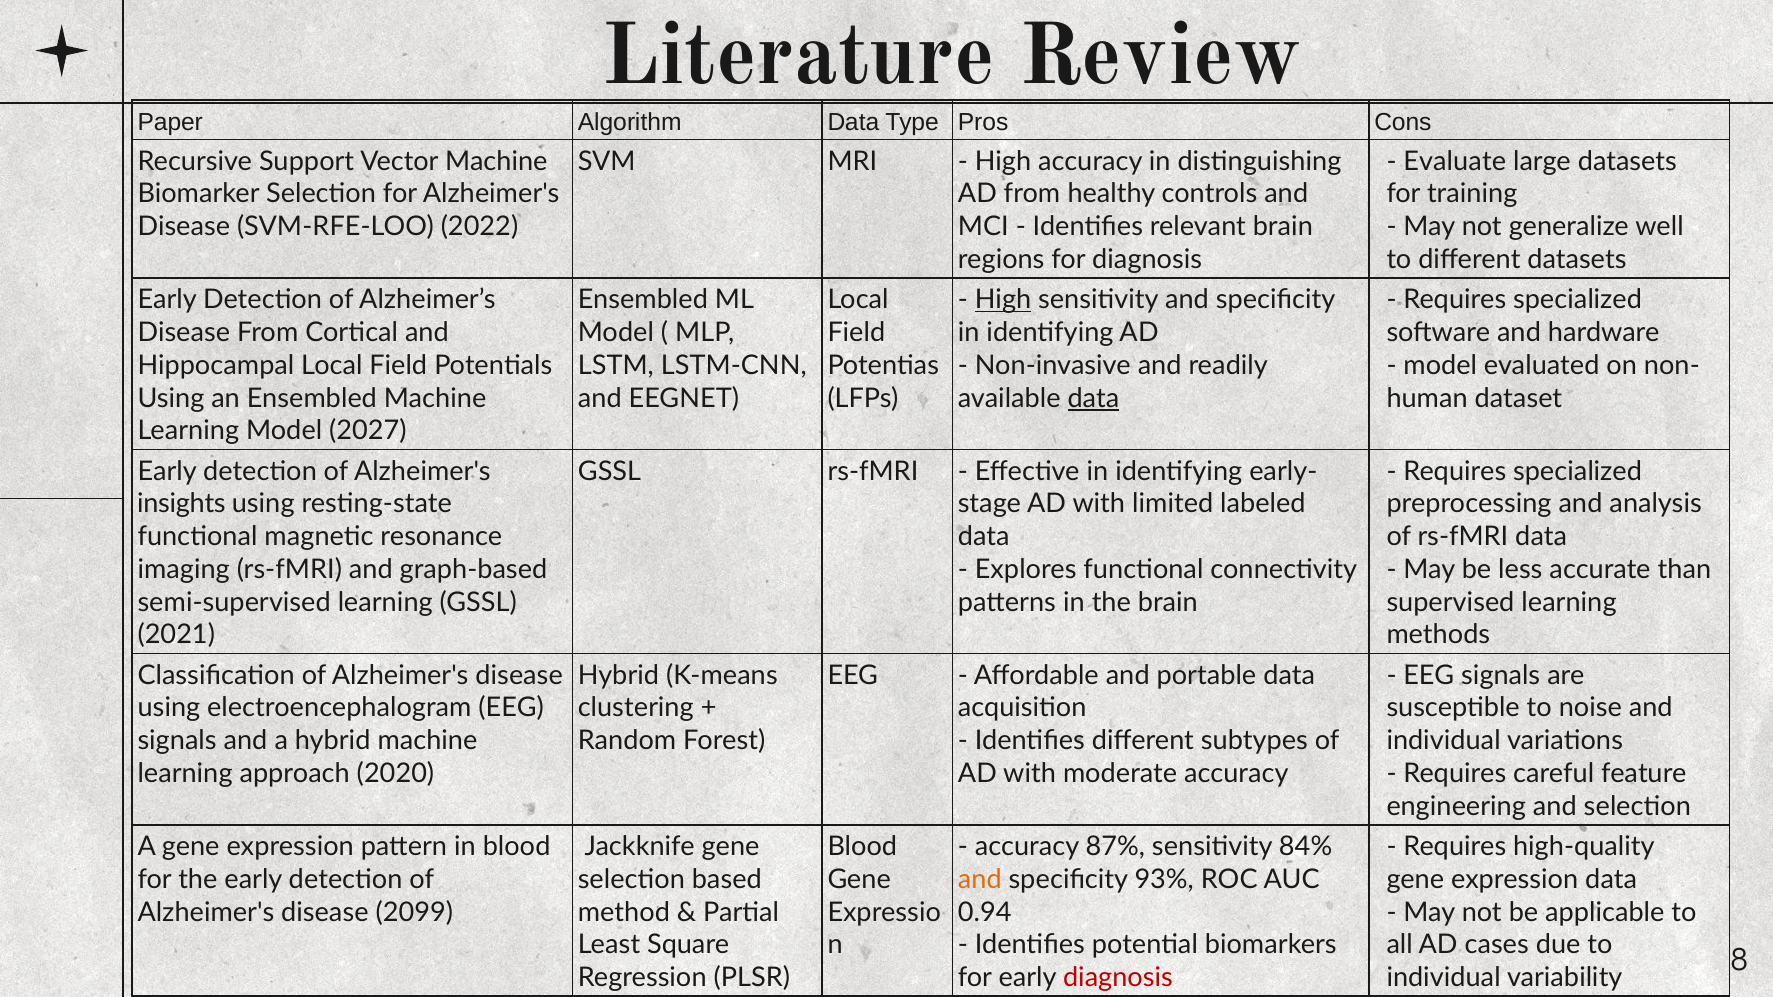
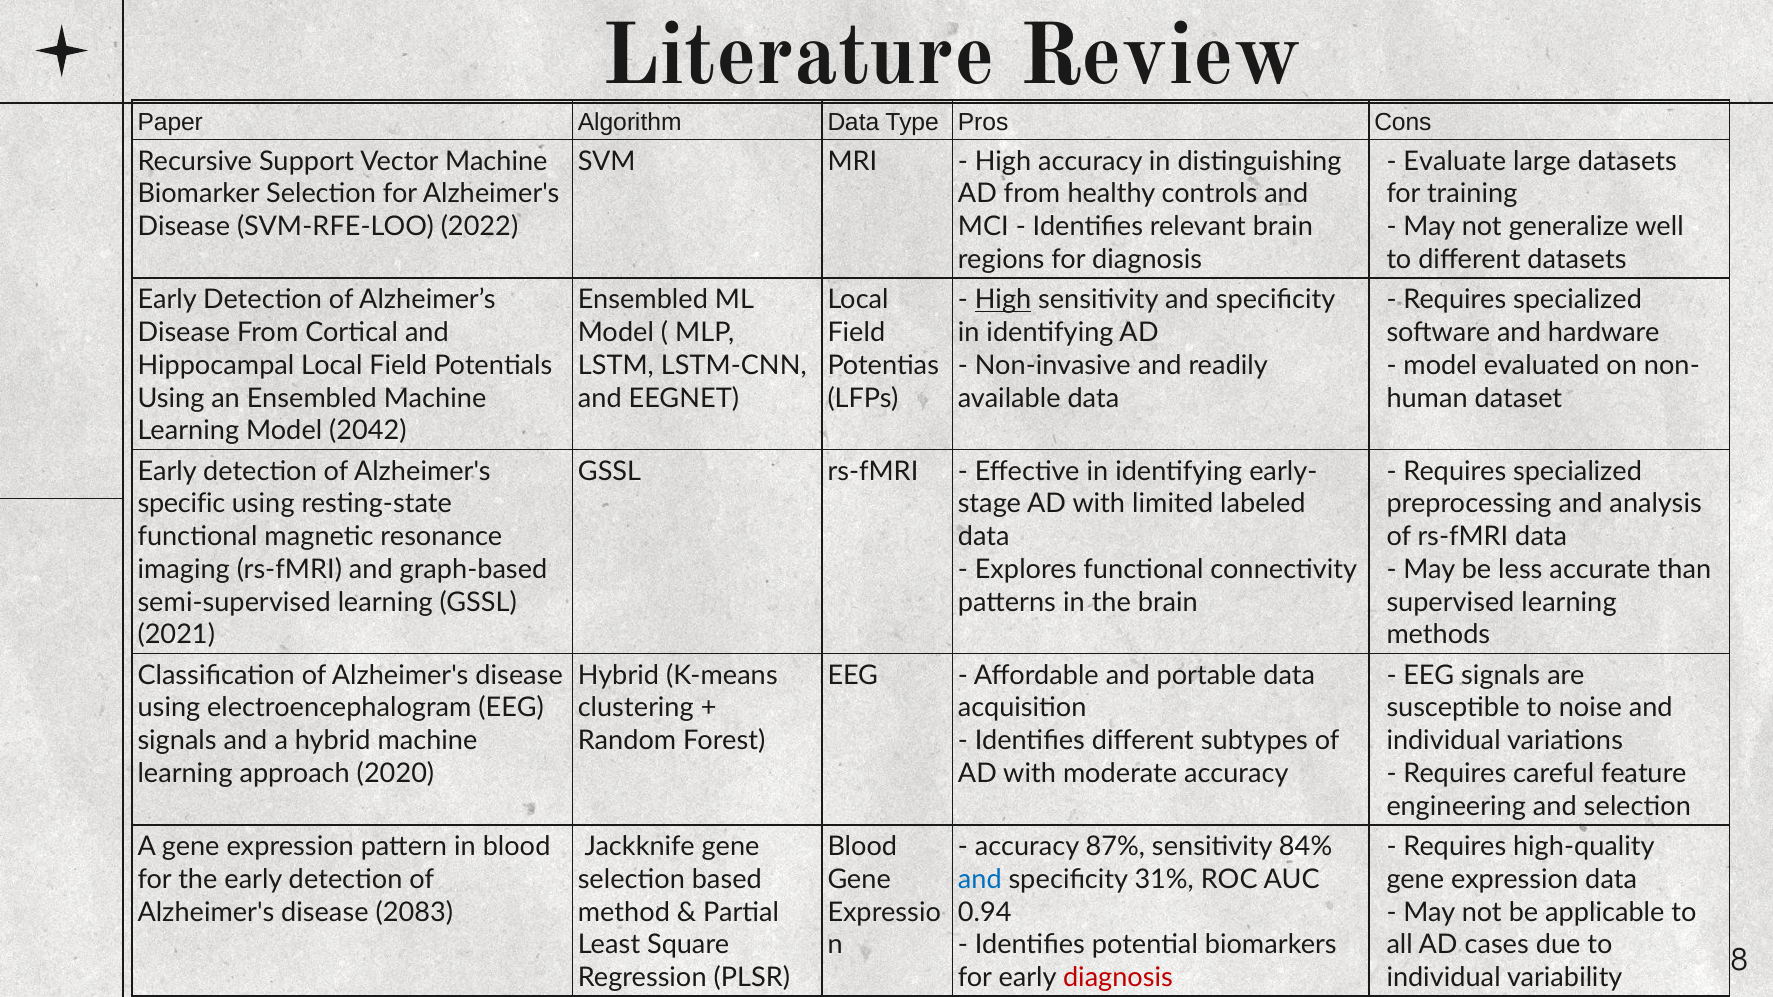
data underline: present -> none (1093, 398)
2027: 2027 -> 2042 (368, 431)
insights: insights -> specific (181, 504)
and colour: orange -> blue (980, 880)
93%: 93% -> 31% (1164, 880)
2099: 2099 -> 2083 (414, 912)
